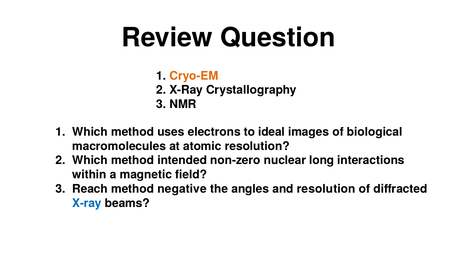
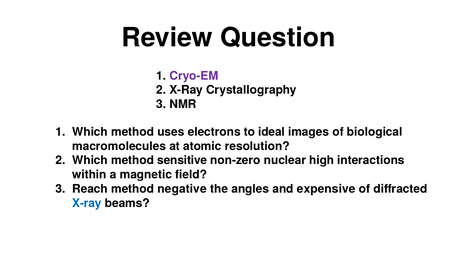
Cryo-EM colour: orange -> purple (194, 76)
intended: intended -> sensitive (182, 160)
long: long -> high (322, 160)
and resolution: resolution -> expensive (326, 189)
